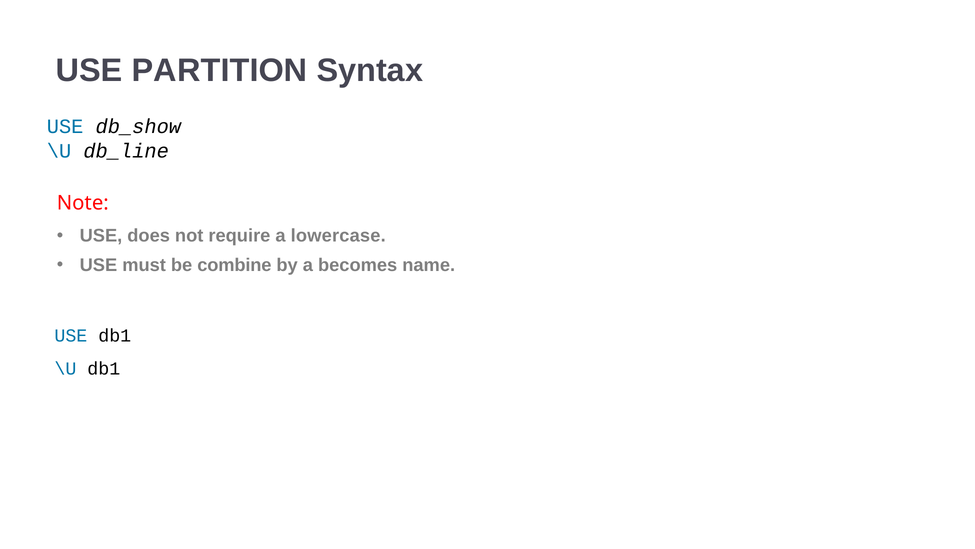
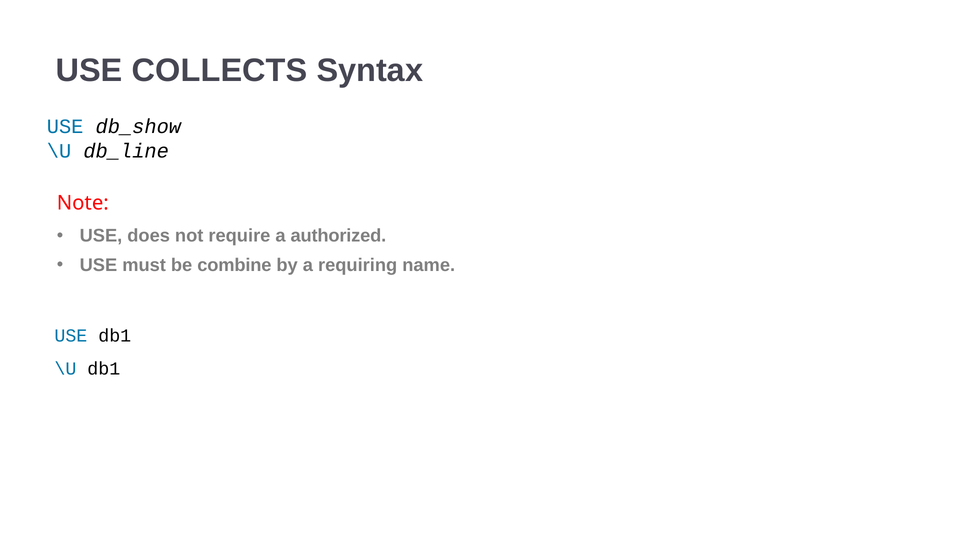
PARTITION: PARTITION -> COLLECTS (220, 71)
lowercase: lowercase -> authorized (338, 236)
becomes: becomes -> requiring (358, 265)
